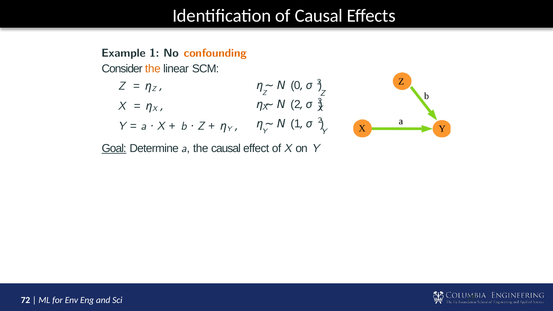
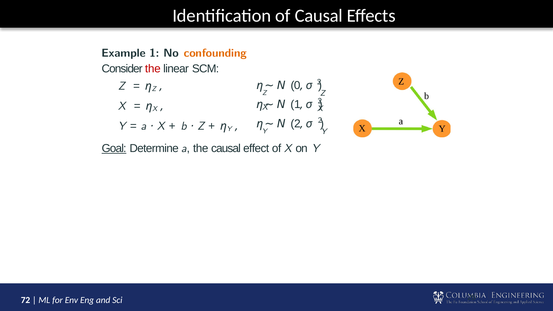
the colour: orange -> red (153, 69)
N 2: 2 -> 1 (296, 105)
N 1: 1 -> 2 (296, 124)
